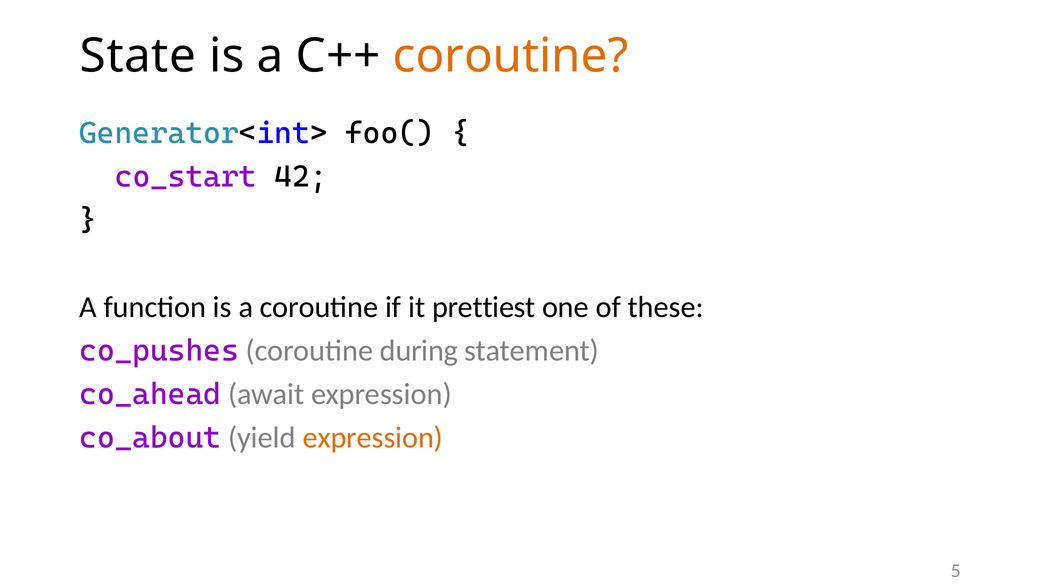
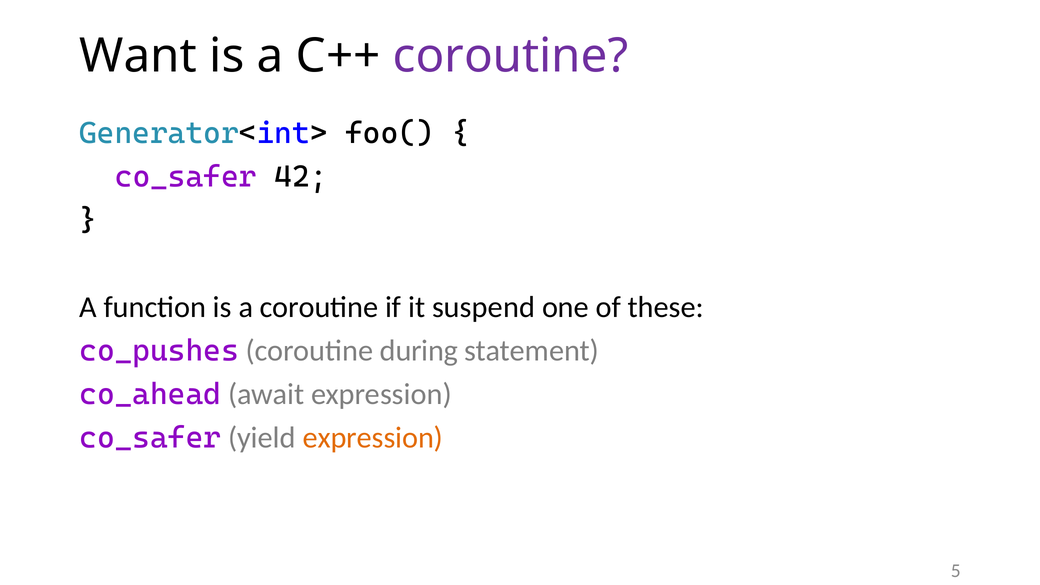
State: State -> Want (138, 56)
coroutine colour: orange -> purple (511, 56)
co_start: co_start -> co_safer (186, 177)
prettiest: prettiest -> suspend (484, 307)
co_about: co_about -> co_safer (150, 438)
